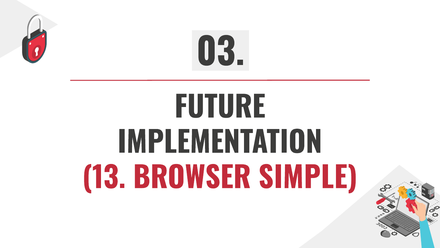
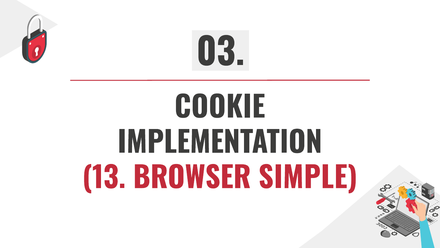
FUTURE: FUTURE -> COOKIE (220, 108)
